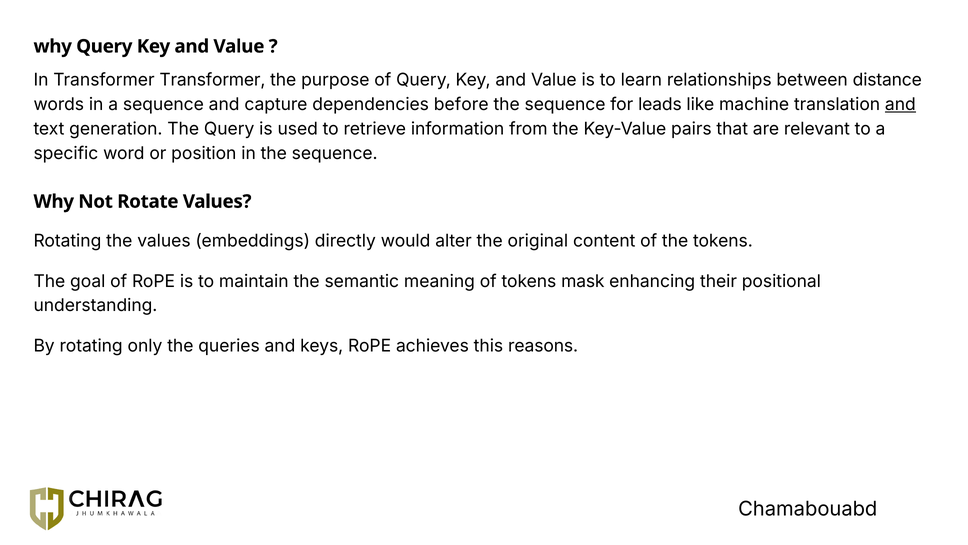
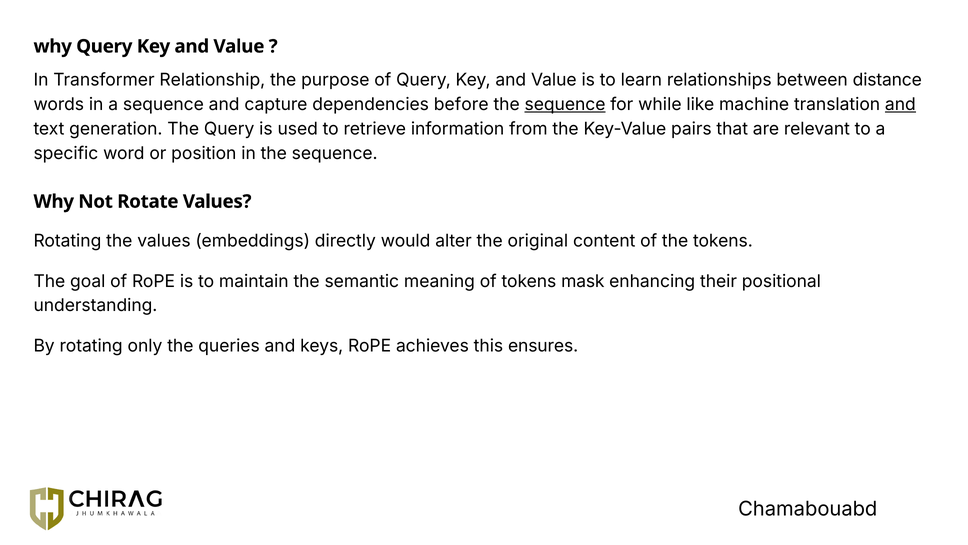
Transformer Transformer: Transformer -> Relationship (212, 80)
sequence underline: none -> present (565, 104)
leads: leads -> while (660, 104)
reasons: reasons -> ensures (543, 346)
